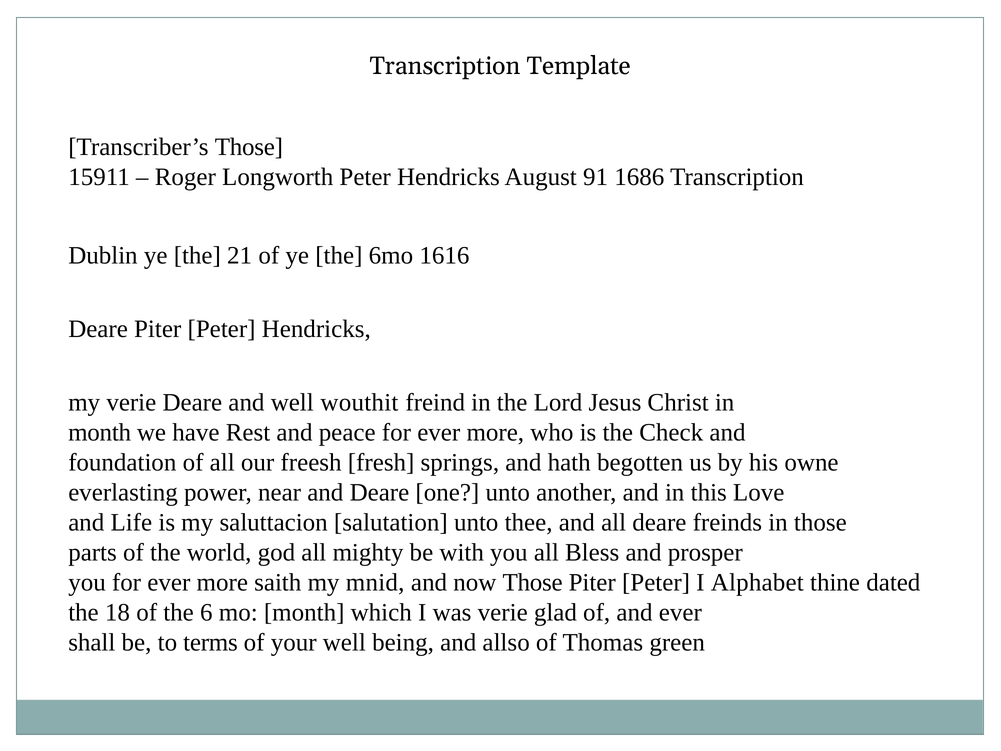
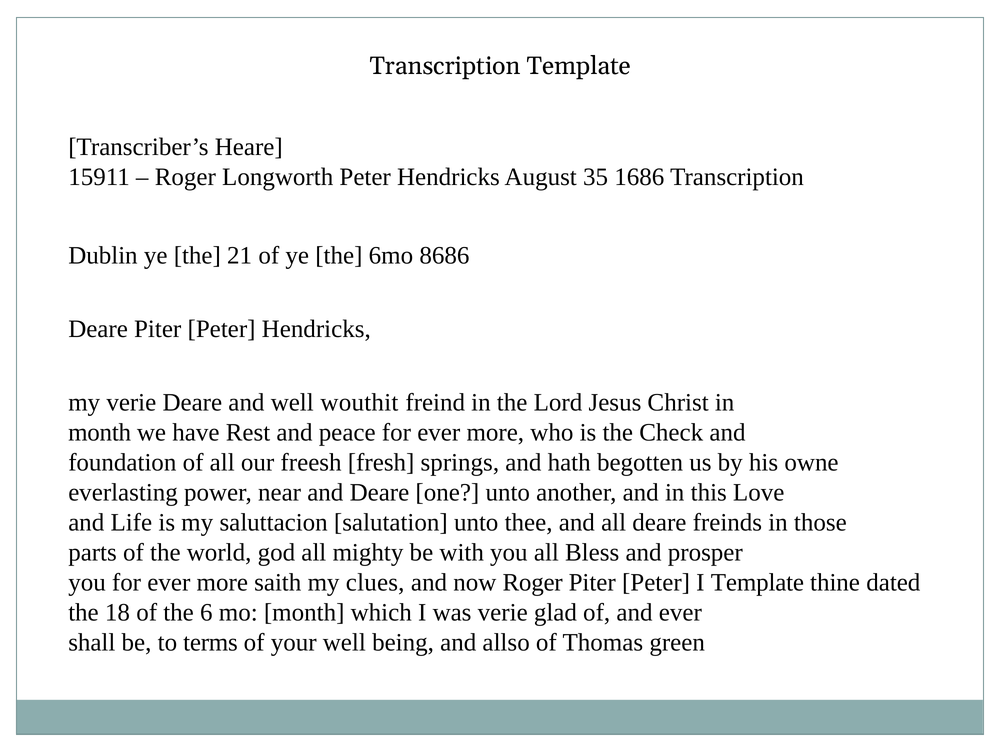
Transcriber’s Those: Those -> Heare (249, 147)
91: 91 -> 35 (596, 177)
1616: 1616 -> 8686 (444, 256)
mnid: mnid -> clues (375, 582)
now Those: Those -> Roger (533, 582)
I Alphabet: Alphabet -> Template (757, 582)
